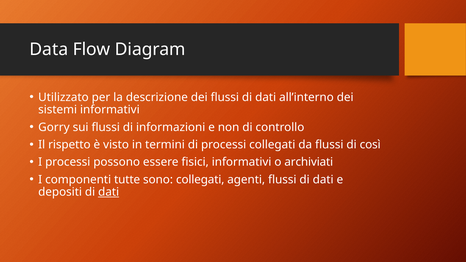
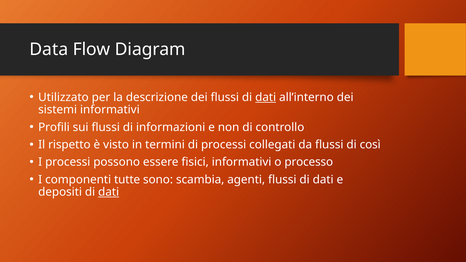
dati underline: none -> present (266, 97)
Gorry: Gorry -> Profili (54, 127)
archiviati: archiviati -> processo (309, 162)
sono collegati: collegati -> scambia (200, 180)
